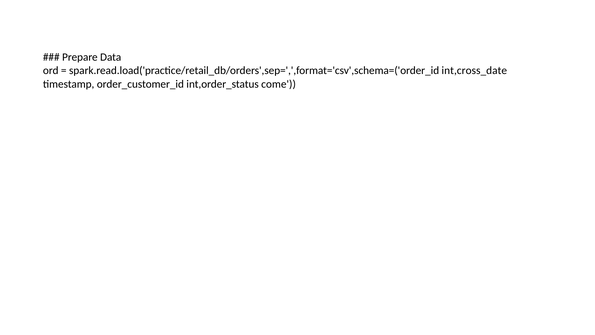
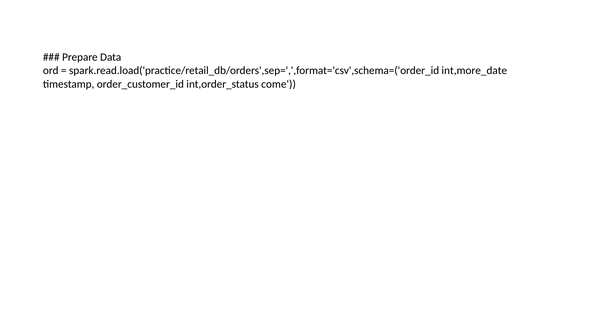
int,cross_date: int,cross_date -> int,more_date (474, 71)
